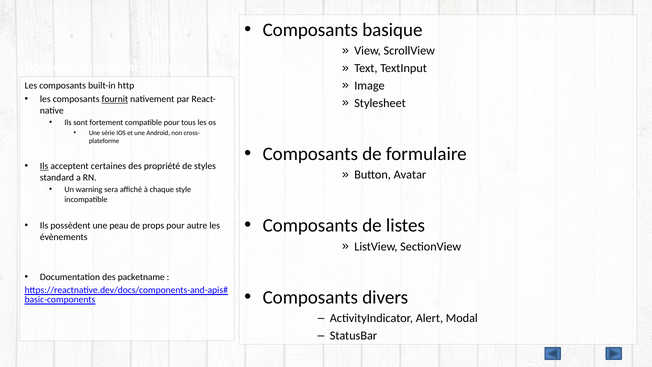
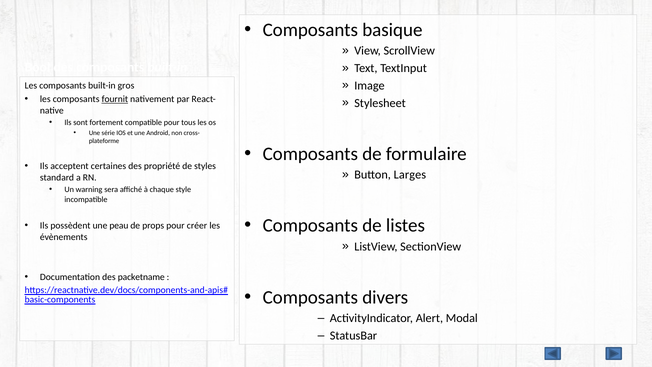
http: http -> gros (126, 86)
Ils underline: present -> none (44, 166)
Avatar: Avatar -> Larges (410, 175)
autre: autre -> créer (197, 225)
